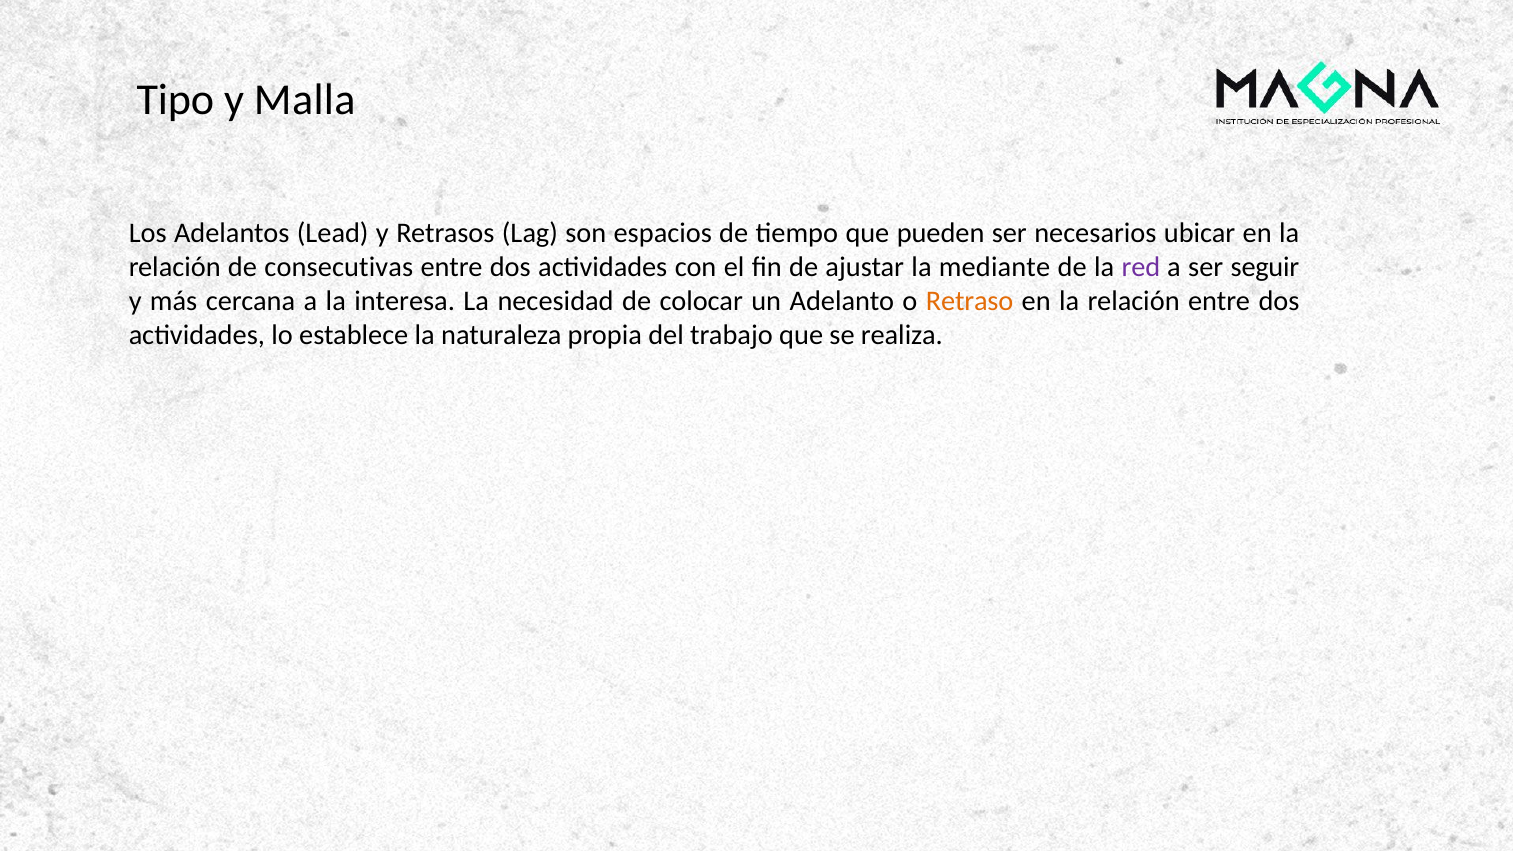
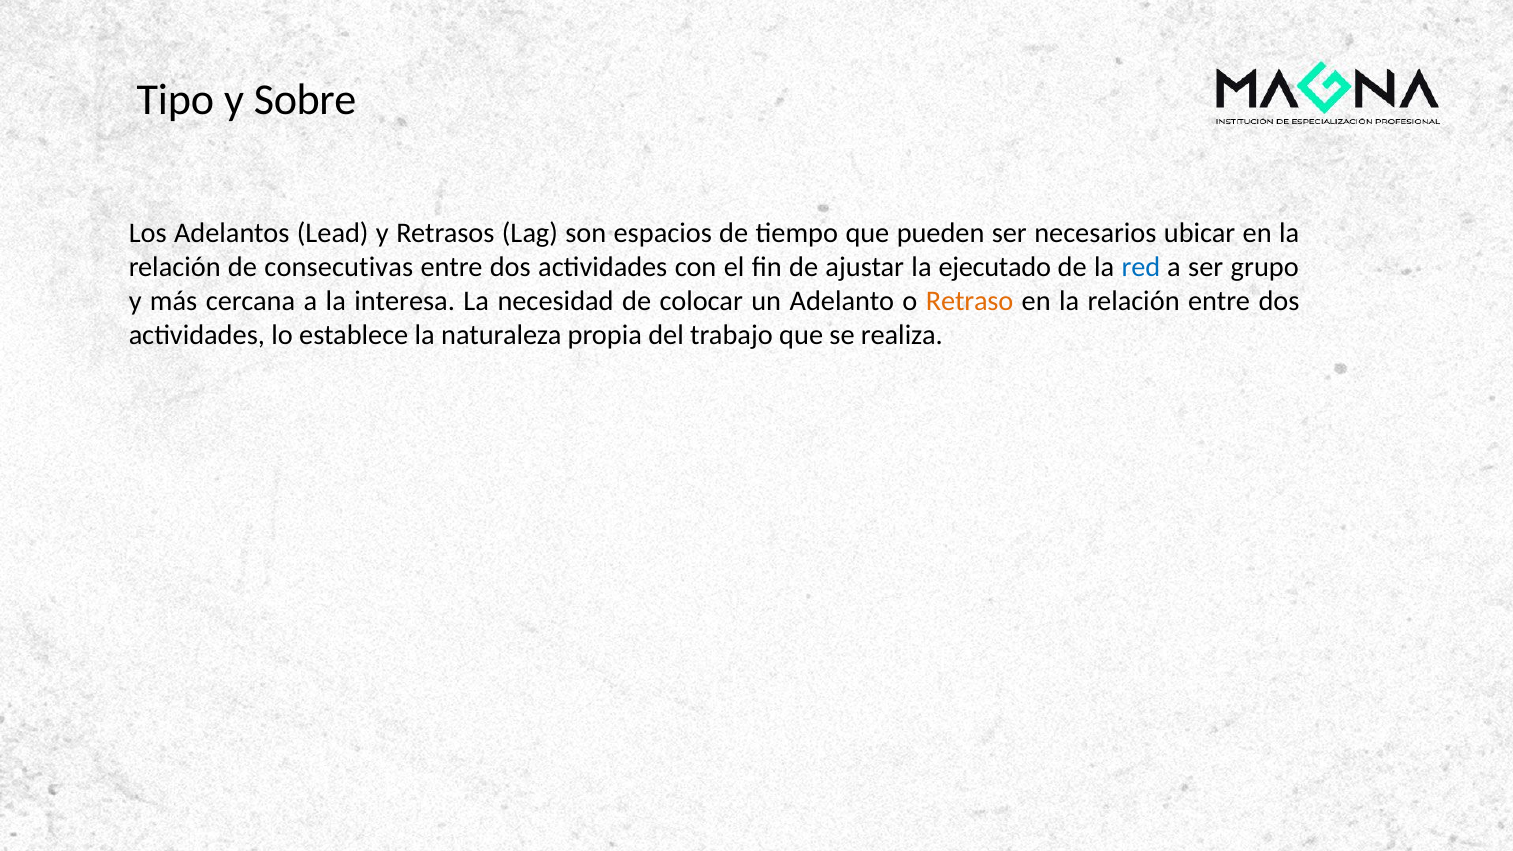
Malla: Malla -> Sobre (305, 100)
mediante: mediante -> ejecutado (995, 267)
red colour: purple -> blue (1141, 267)
seguir: seguir -> grupo (1265, 267)
